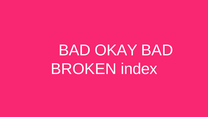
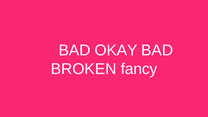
index: index -> fancy (139, 69)
